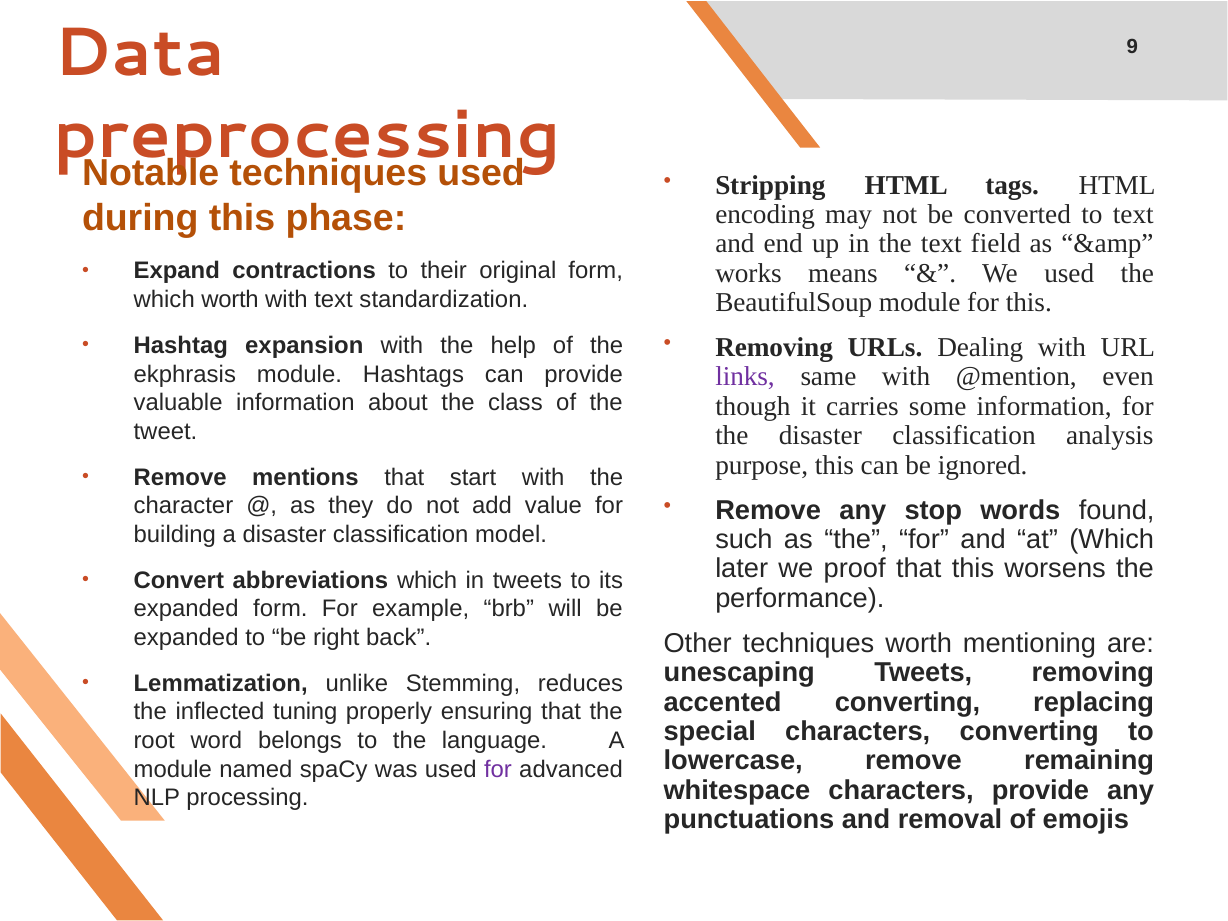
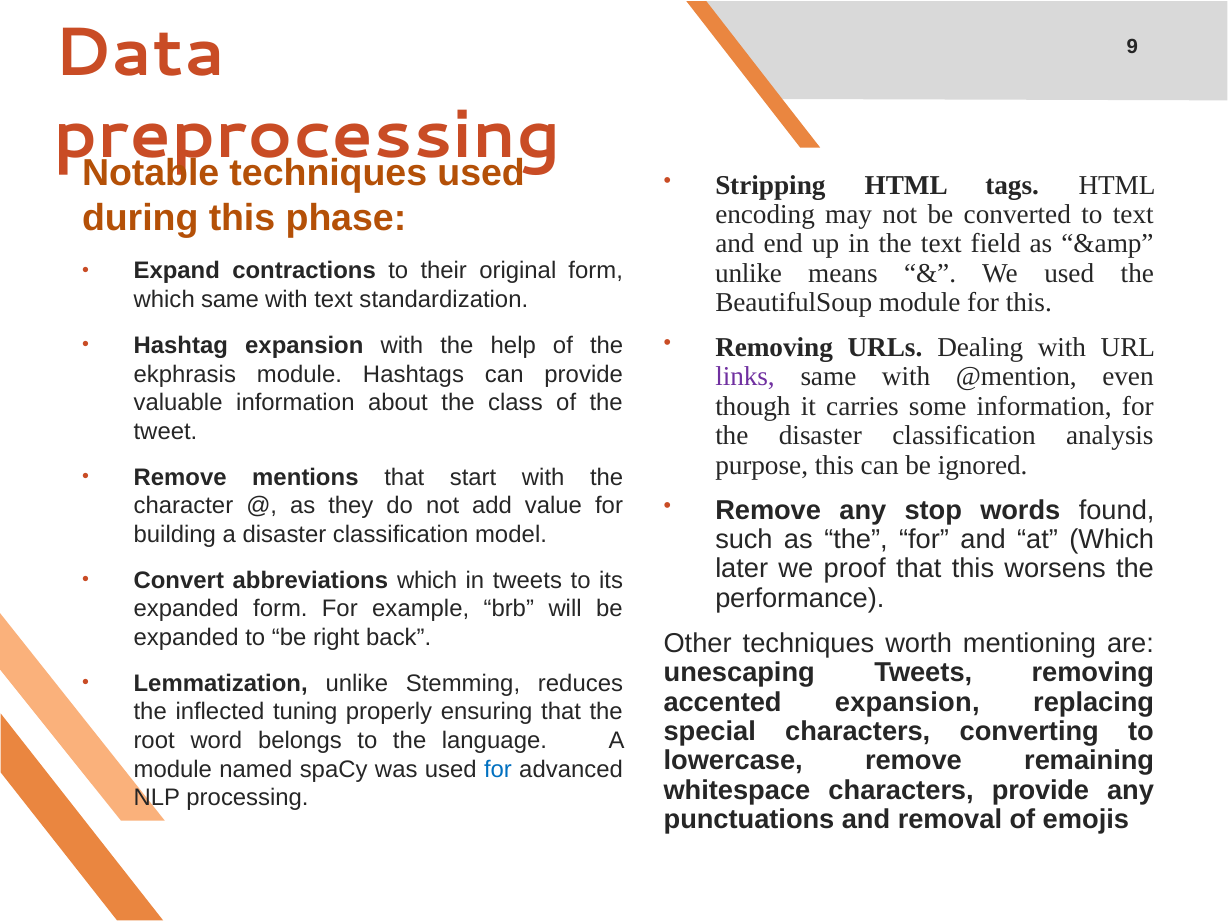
works: works -> unlike (749, 273)
which worth: worth -> same (230, 300)
accented converting: converting -> expansion (907, 702)
for colour: purple -> blue (498, 769)
